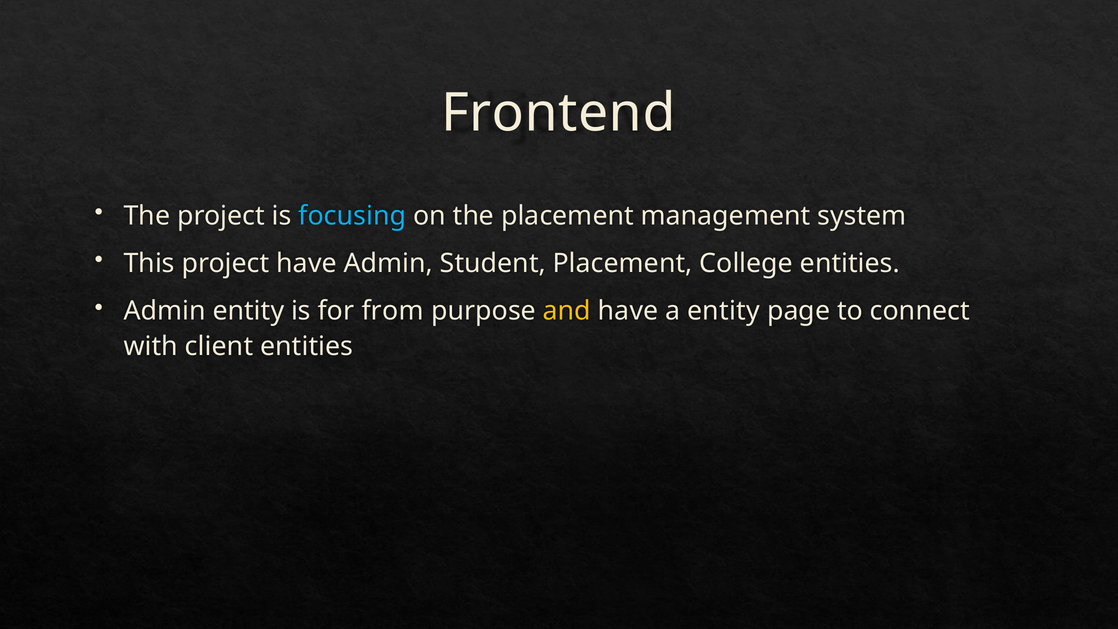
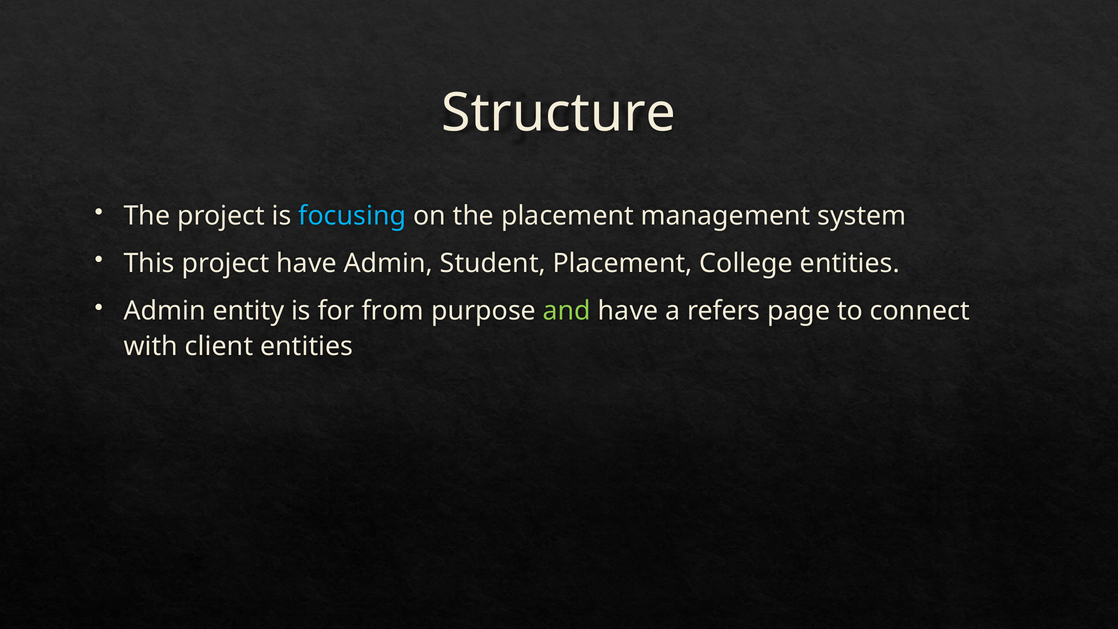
Frontend: Frontend -> Structure (558, 113)
and colour: yellow -> light green (567, 311)
a entity: entity -> refers (724, 311)
